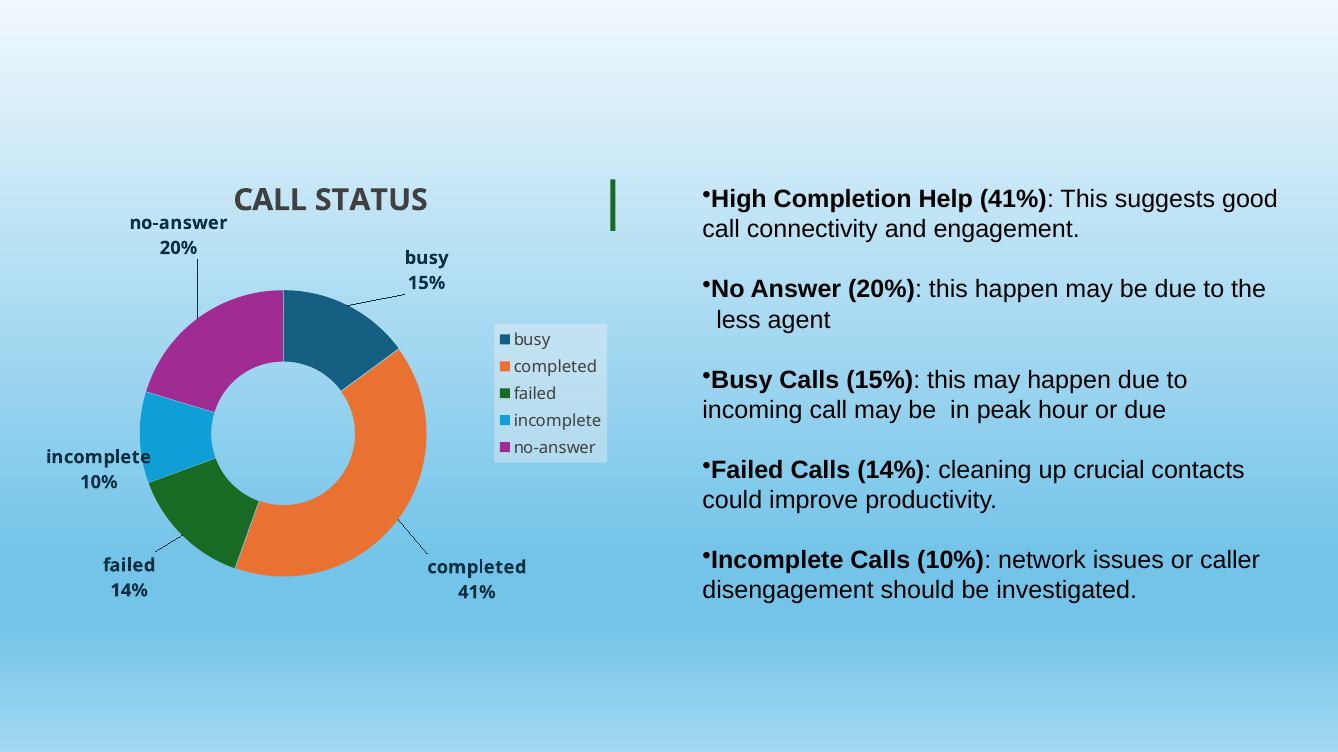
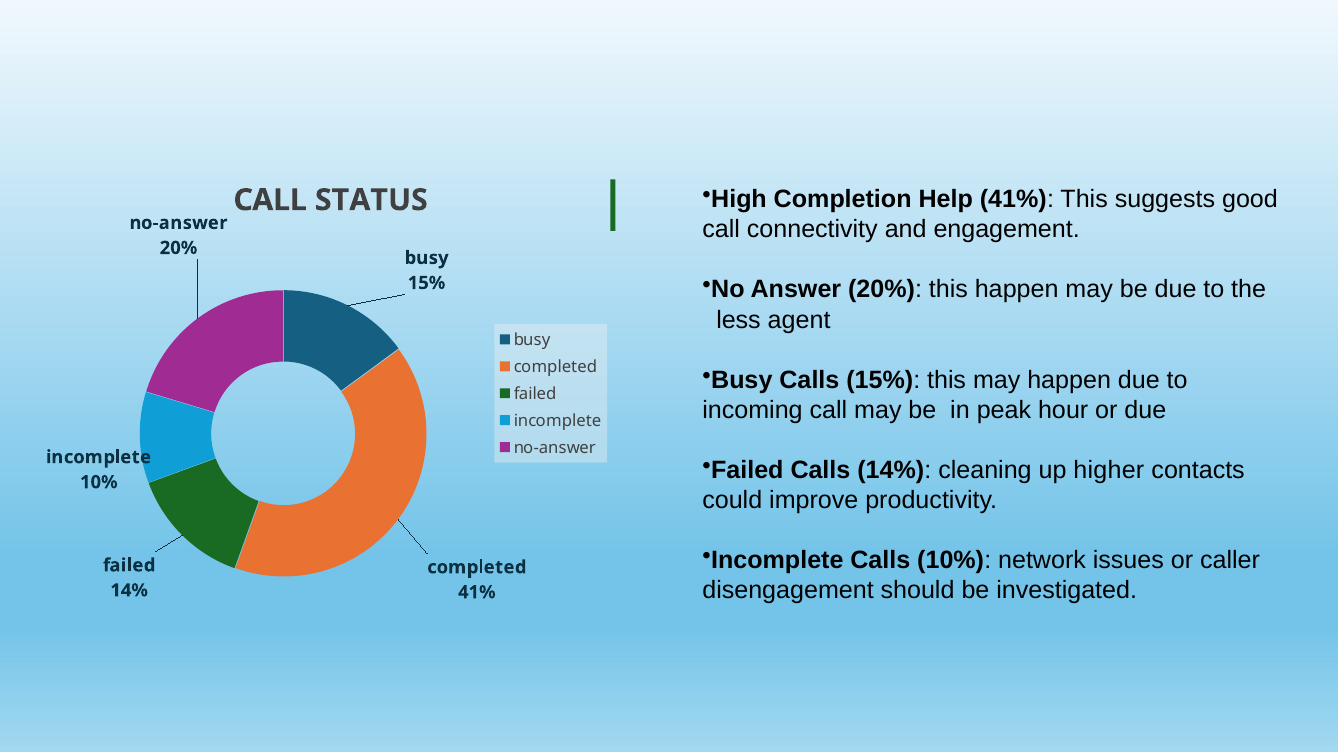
crucial: crucial -> higher (1109, 471)
